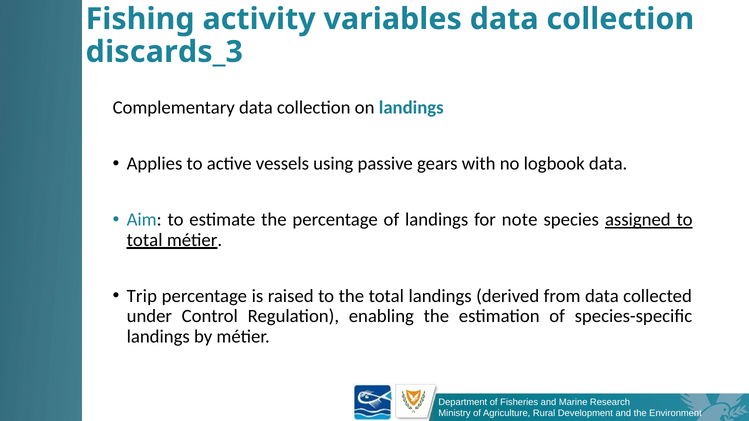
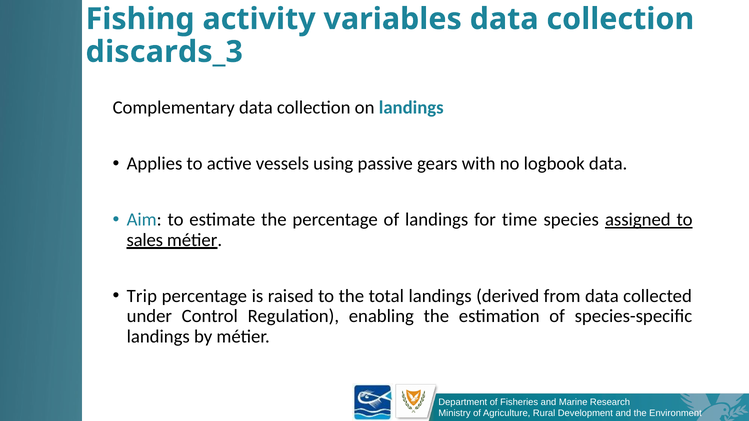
note: note -> time (520, 220)
total: total -> sales (145, 240)
